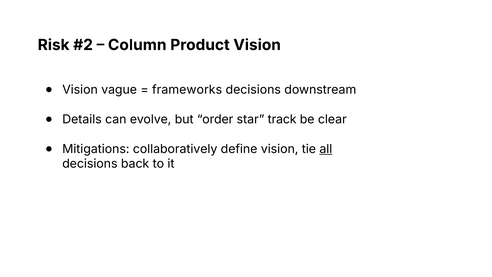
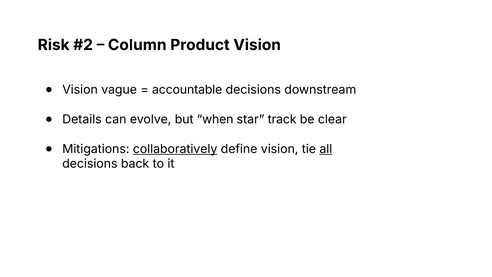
frameworks: frameworks -> accountable (187, 90)
order: order -> when (215, 119)
collaboratively underline: none -> present (175, 149)
